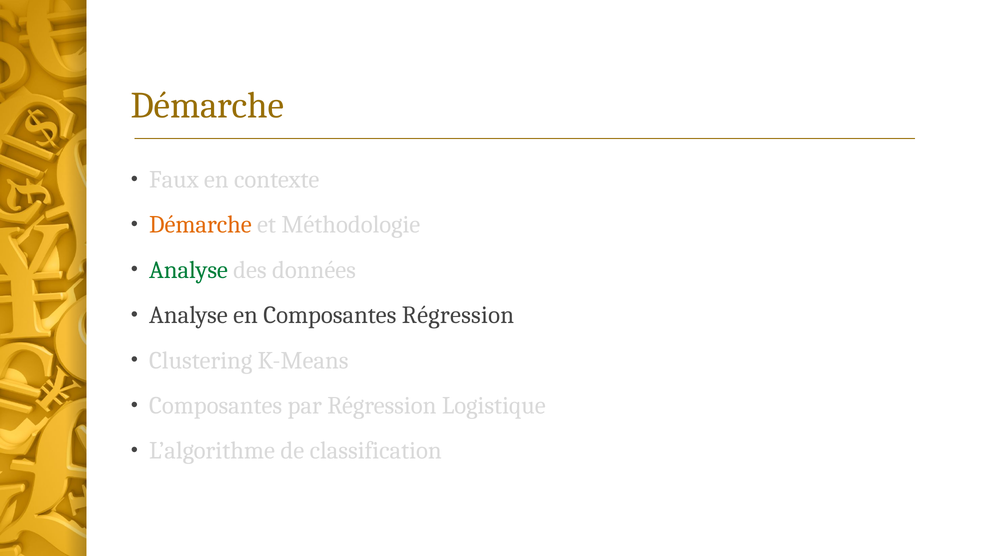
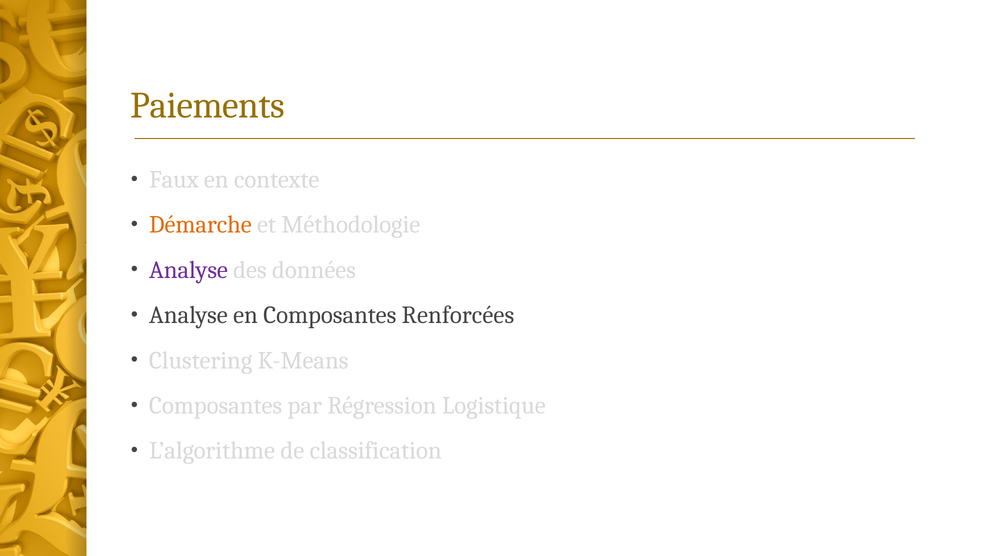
Démarche: Démarche -> Paiements (208, 106)
Analyse colour: green -> purple (189, 270)
Composantes Régression: Régression -> Renforcées (458, 315)
